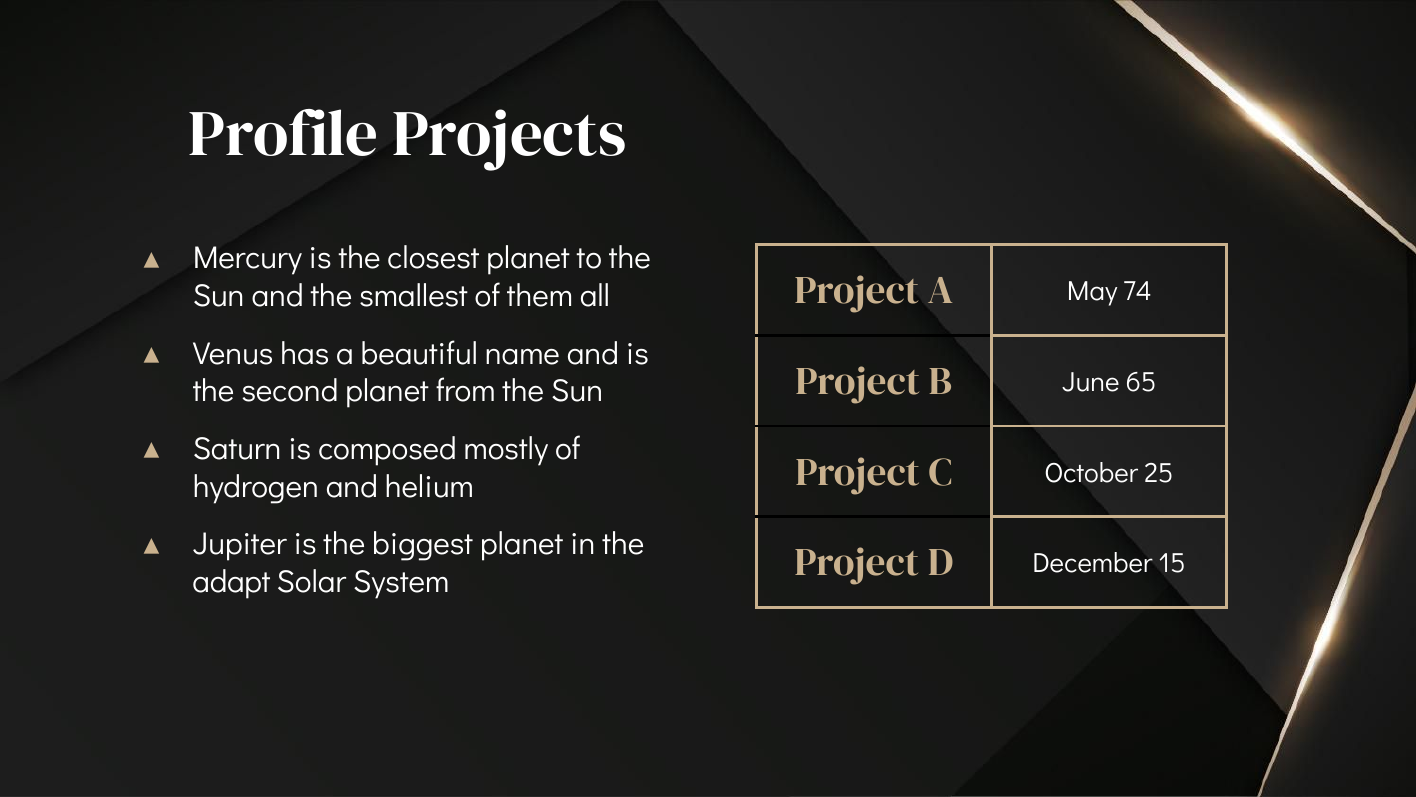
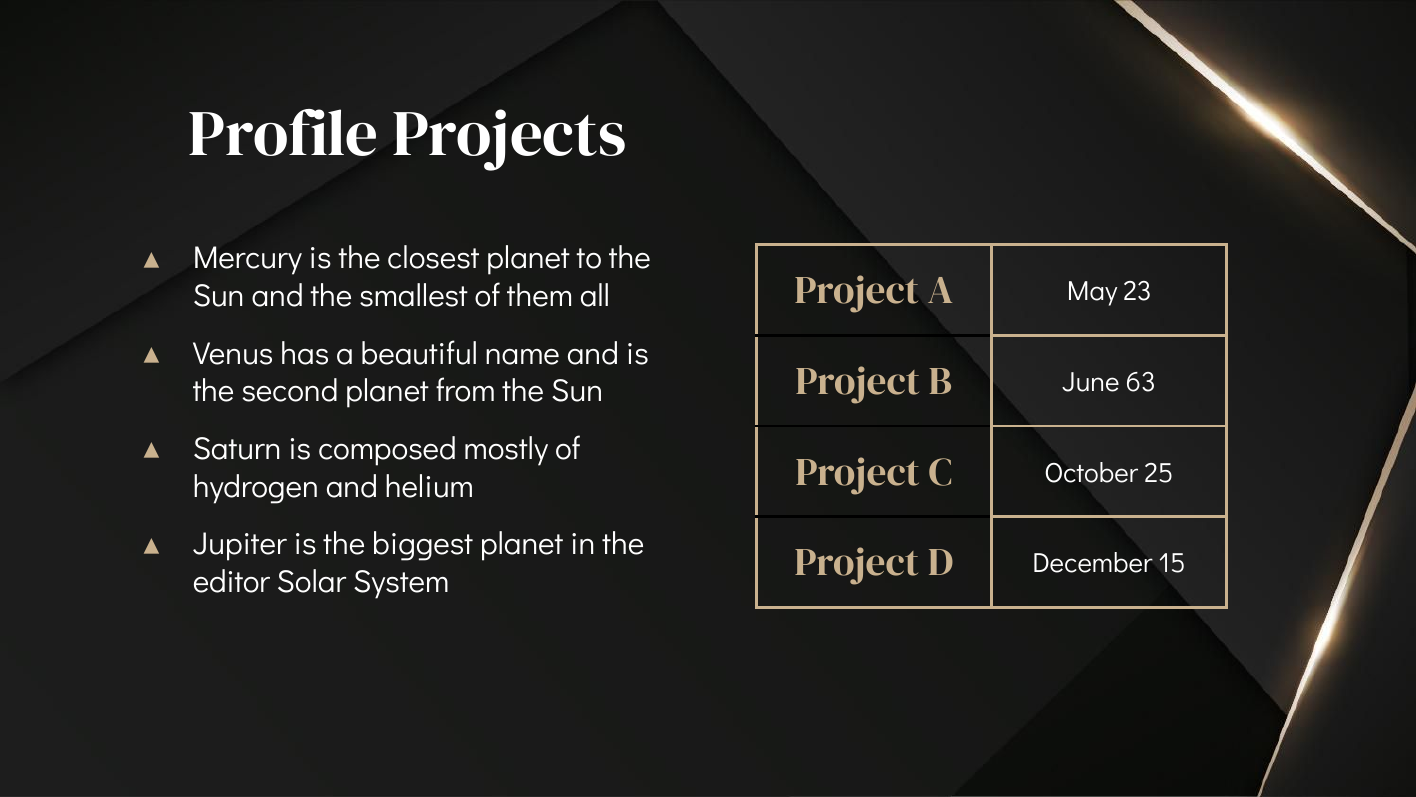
74: 74 -> 23 (1137, 291)
65: 65 -> 63 (1141, 382)
adapt: adapt -> editor (231, 582)
